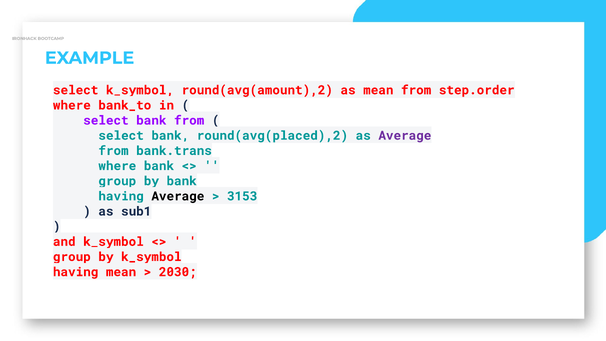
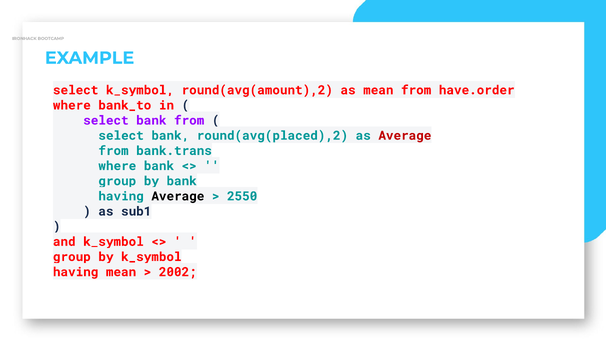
step.order: step.order -> have.order (477, 90)
Average colour: purple -> red (405, 136)
3153: 3153 -> 2550 (242, 196)
2030: 2030 -> 2002 (178, 272)
